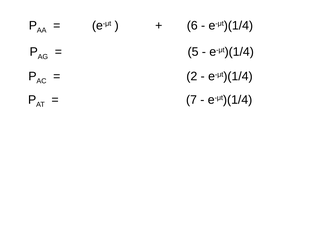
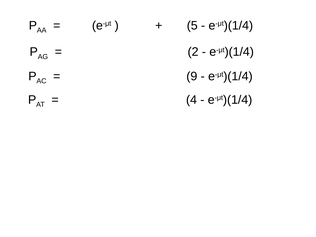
6: 6 -> 5 (192, 26)
5: 5 -> 2 (193, 52)
2: 2 -> 9 (192, 76)
7: 7 -> 4 (191, 100)
